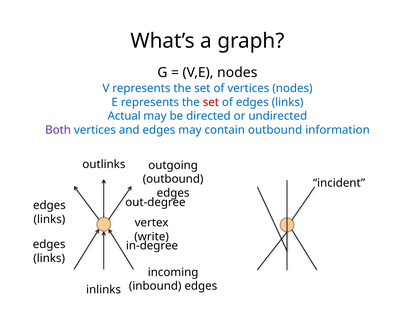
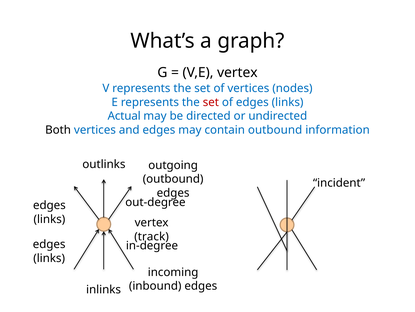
V,E nodes: nodes -> vertex (237, 72)
Both colour: purple -> black (58, 130)
write: write -> track (152, 236)
